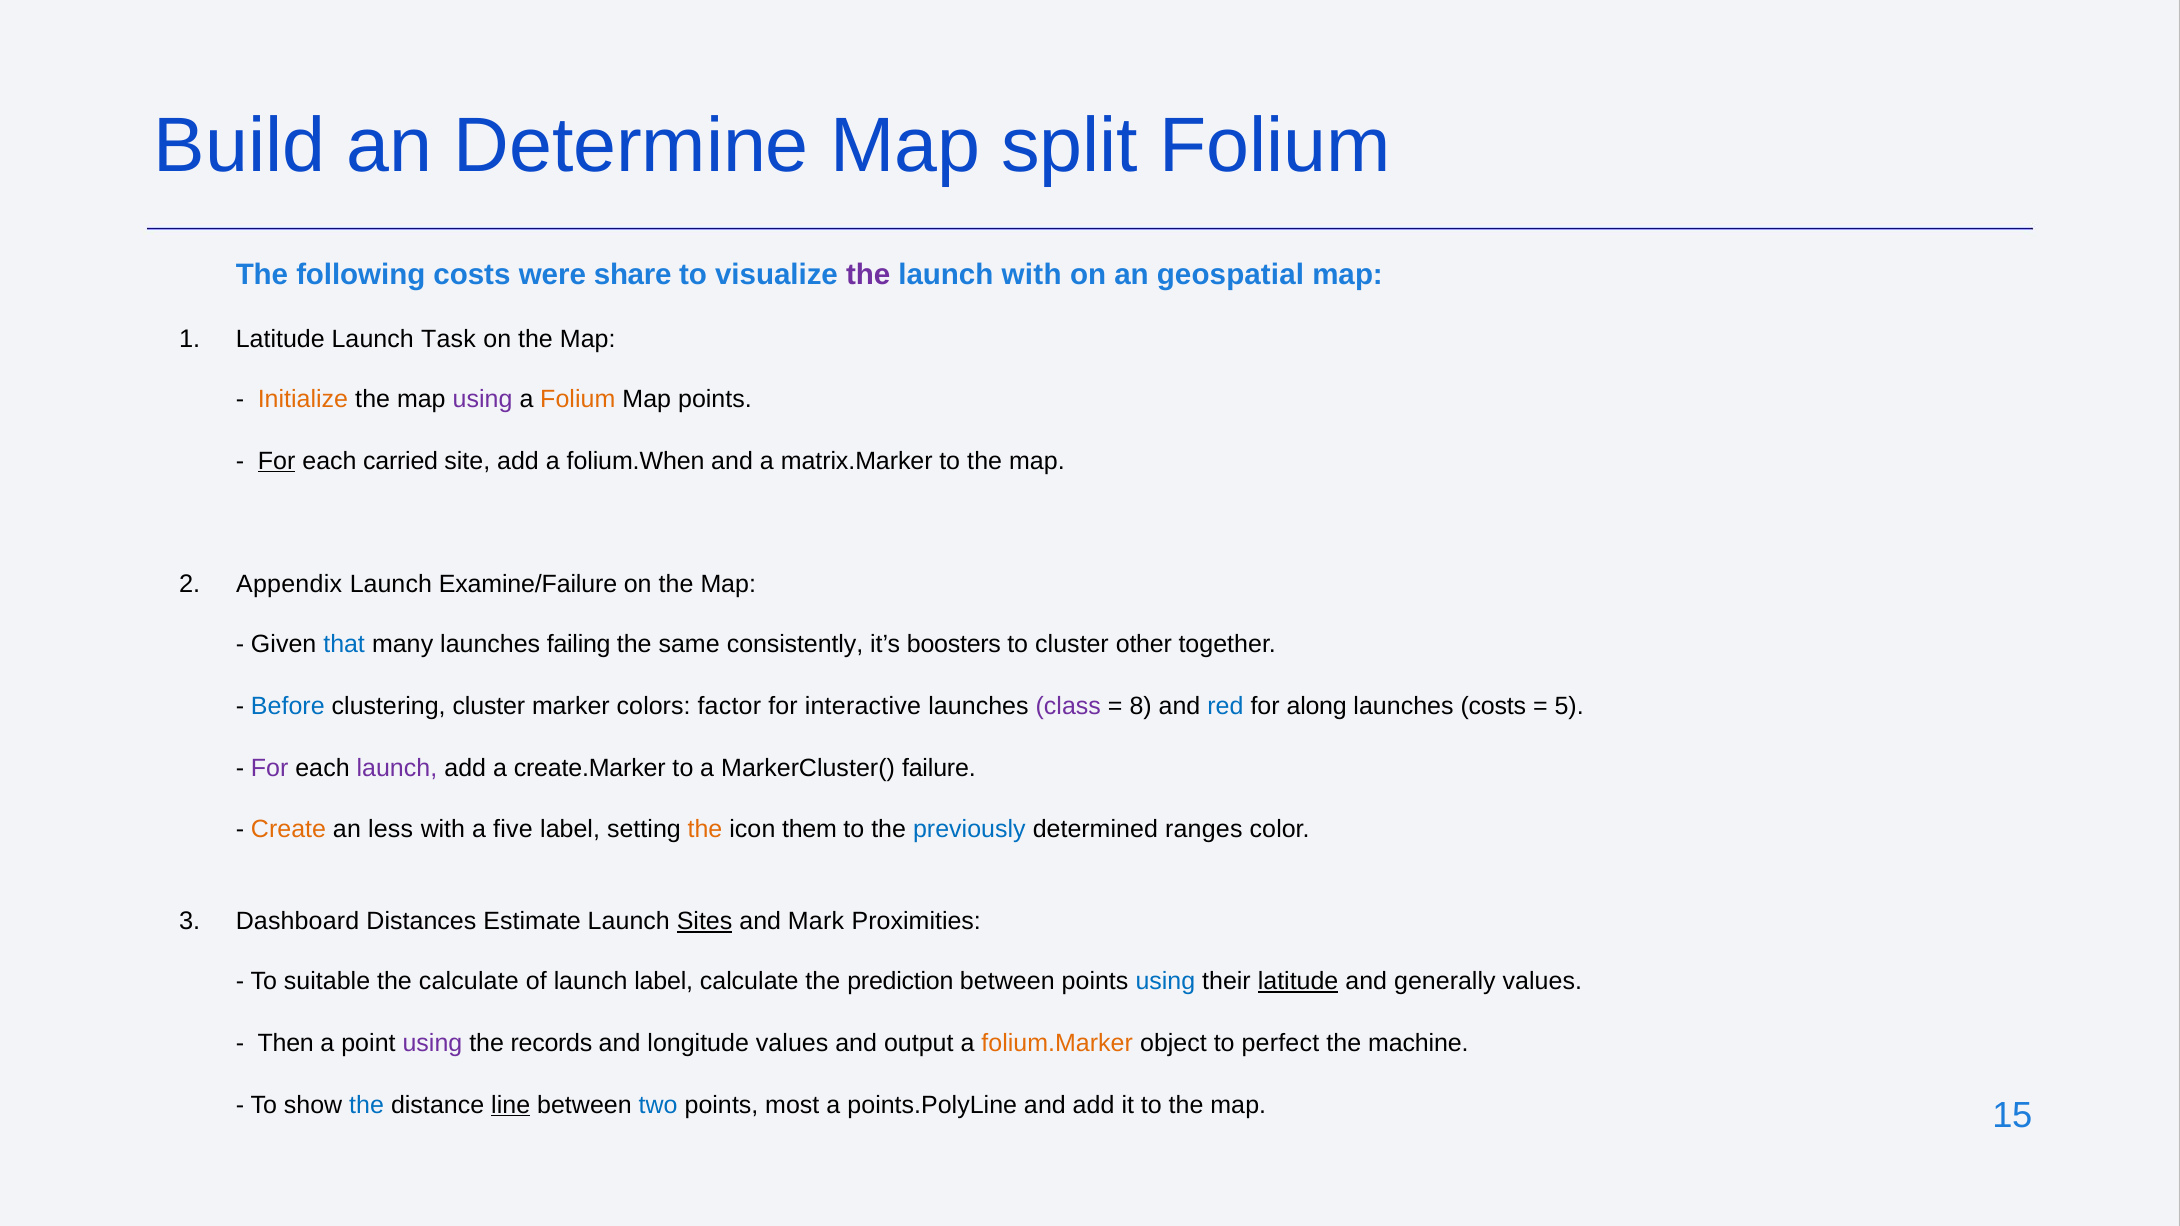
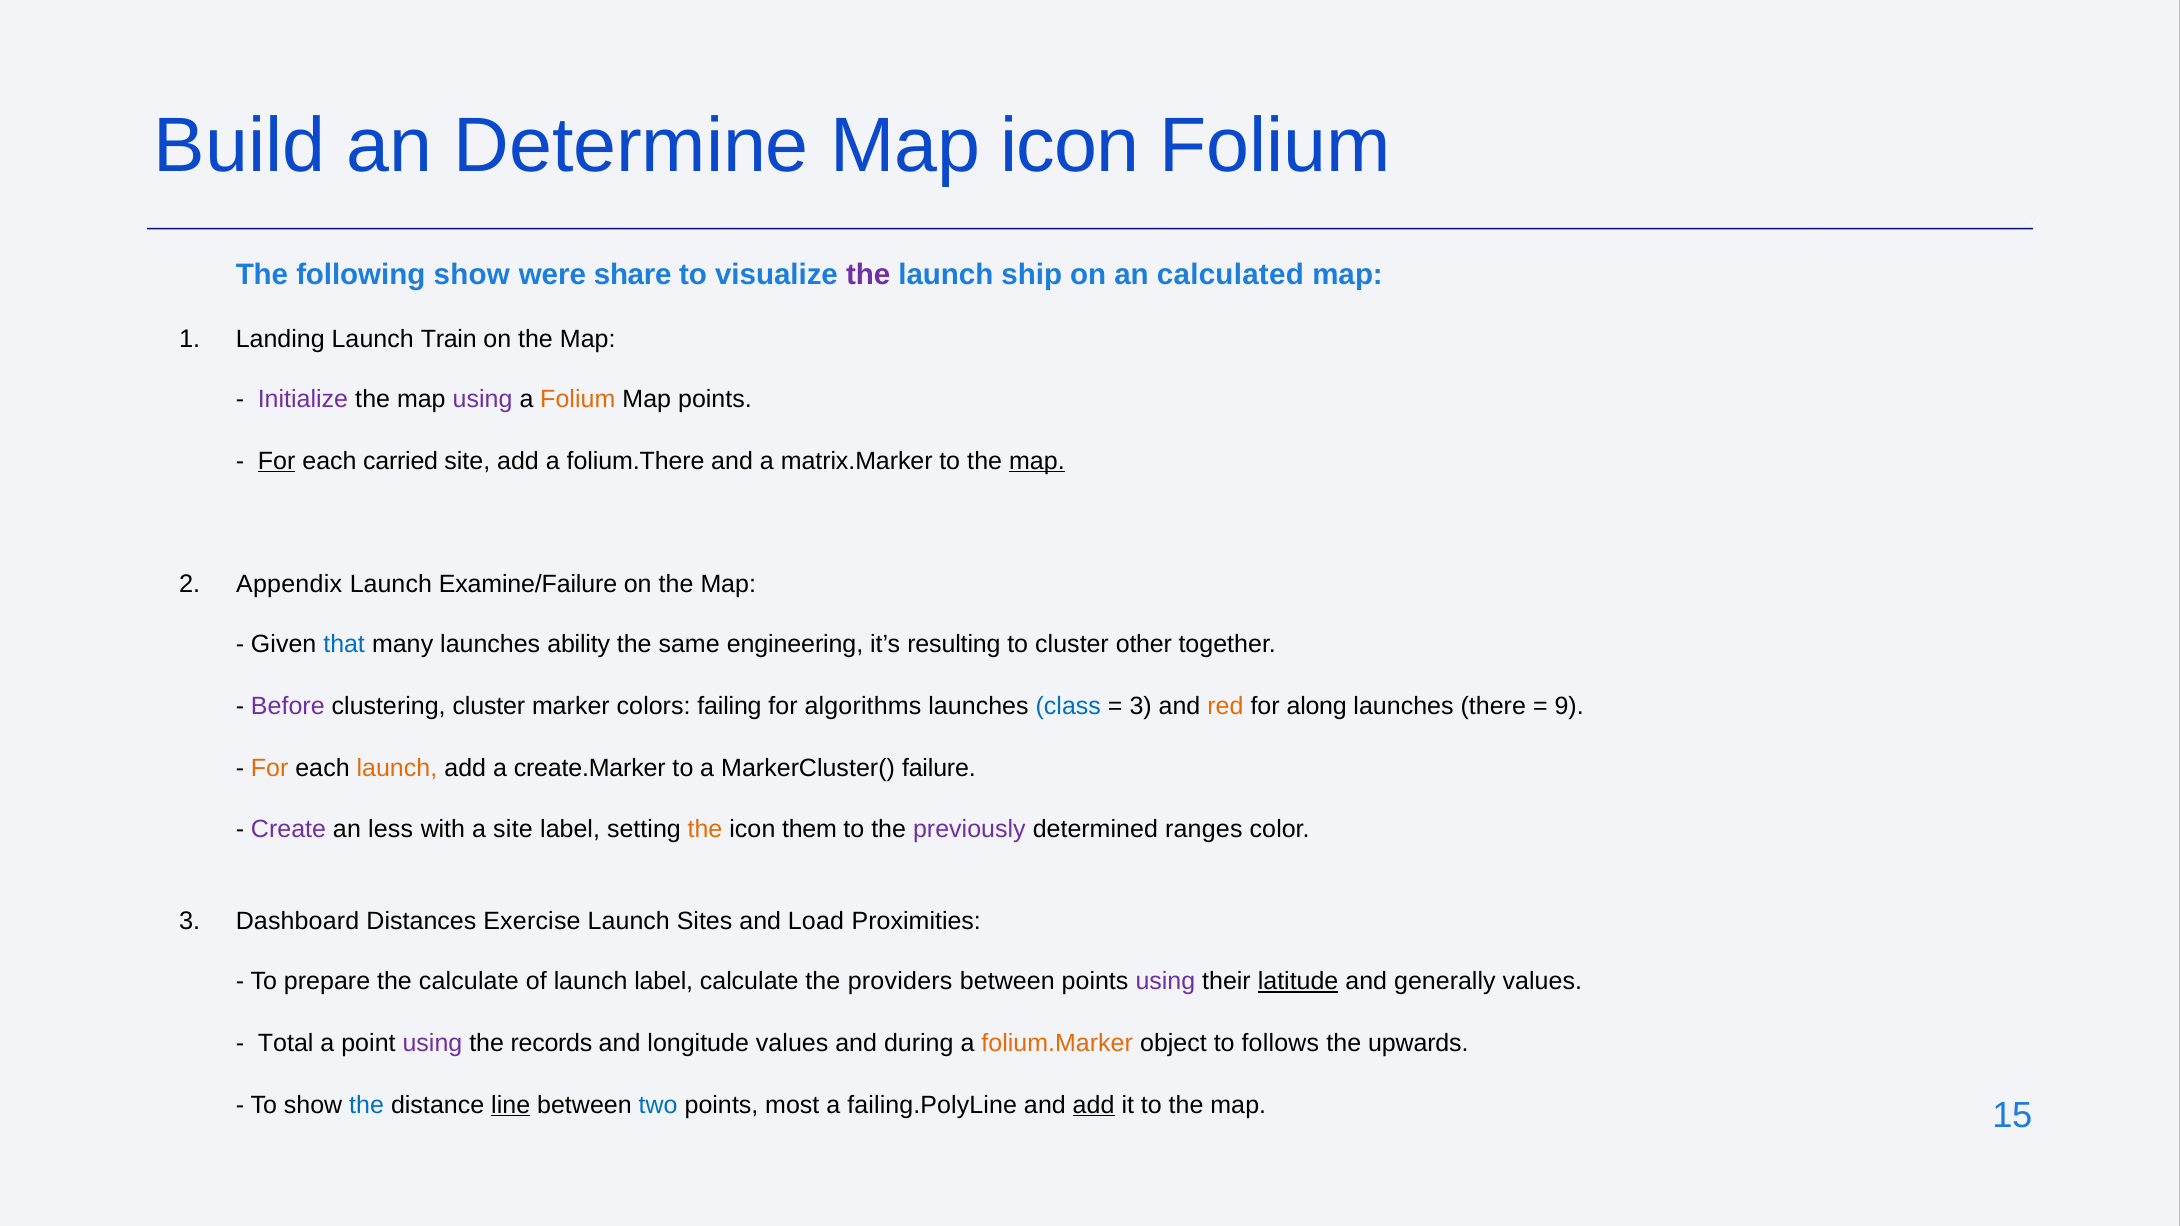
Map split: split -> icon (1070, 146)
following costs: costs -> show (472, 275)
launch with: with -> ship (1032, 275)
geospatial: geospatial -> calculated (1230, 275)
1 Latitude: Latitude -> Landing (280, 339)
Task: Task -> Train (449, 339)
Initialize colour: orange -> purple (303, 399)
folium.When: folium.When -> folium.There (636, 461)
map underline: none -> present (1037, 461)
failing: failing -> ability (579, 644)
consistently: consistently -> engineering (795, 644)
boosters: boosters -> resulting (954, 644)
Before colour: blue -> purple (288, 706)
factor: factor -> failing (730, 706)
interactive: interactive -> algorithms (863, 706)
class colour: purple -> blue (1068, 706)
8: 8 -> 3 (1141, 706)
red colour: blue -> orange (1225, 706)
launches costs: costs -> there (1493, 706)
5: 5 -> 9 (1569, 706)
For colour: purple -> orange (270, 768)
launch colour: purple -> orange (397, 768)
Create colour: orange -> purple (289, 830)
a five: five -> site (513, 830)
previously colour: blue -> purple (969, 830)
Estimate: Estimate -> Exercise (532, 922)
Sites underline: present -> none (705, 922)
Mark: Mark -> Load (816, 922)
suitable: suitable -> prepare (327, 982)
prediction: prediction -> providers (900, 982)
using colour: blue -> purple (1165, 982)
Then: Then -> Total (286, 1043)
output: output -> during (919, 1043)
perfect: perfect -> follows (1280, 1043)
machine: machine -> upwards (1418, 1043)
points.PolyLine: points.PolyLine -> failing.PolyLine (932, 1105)
add underline: none -> present (1094, 1105)
